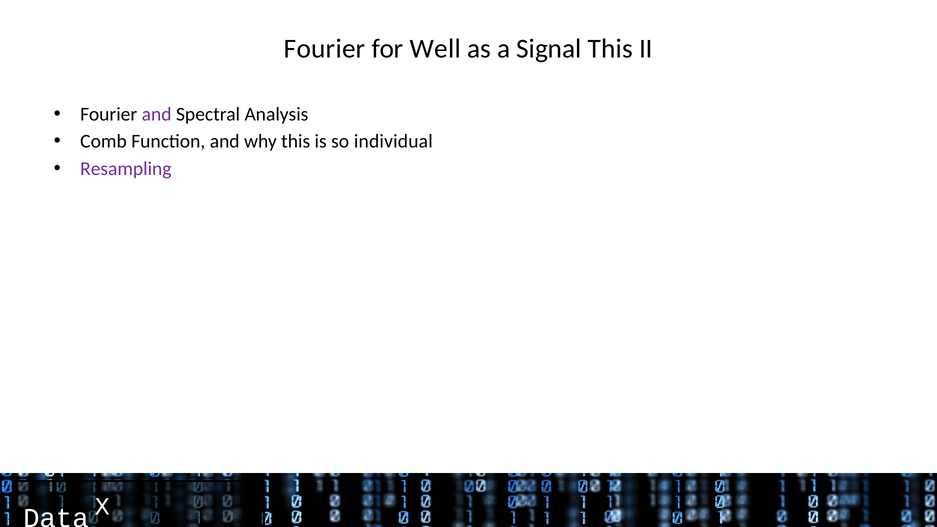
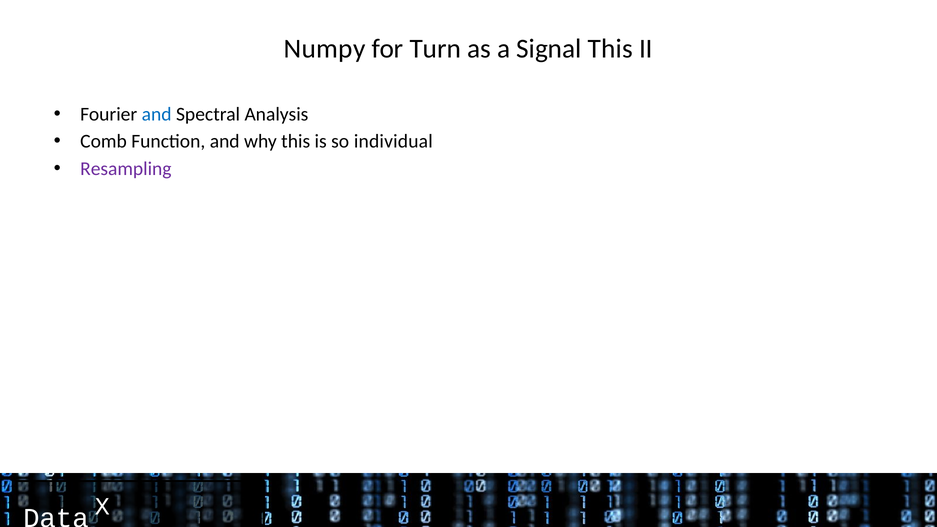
Fourier: Fourier -> Numpy (325, 49)
Well: Well -> Turn (435, 49)
and colour: purple -> blue (157, 114)
